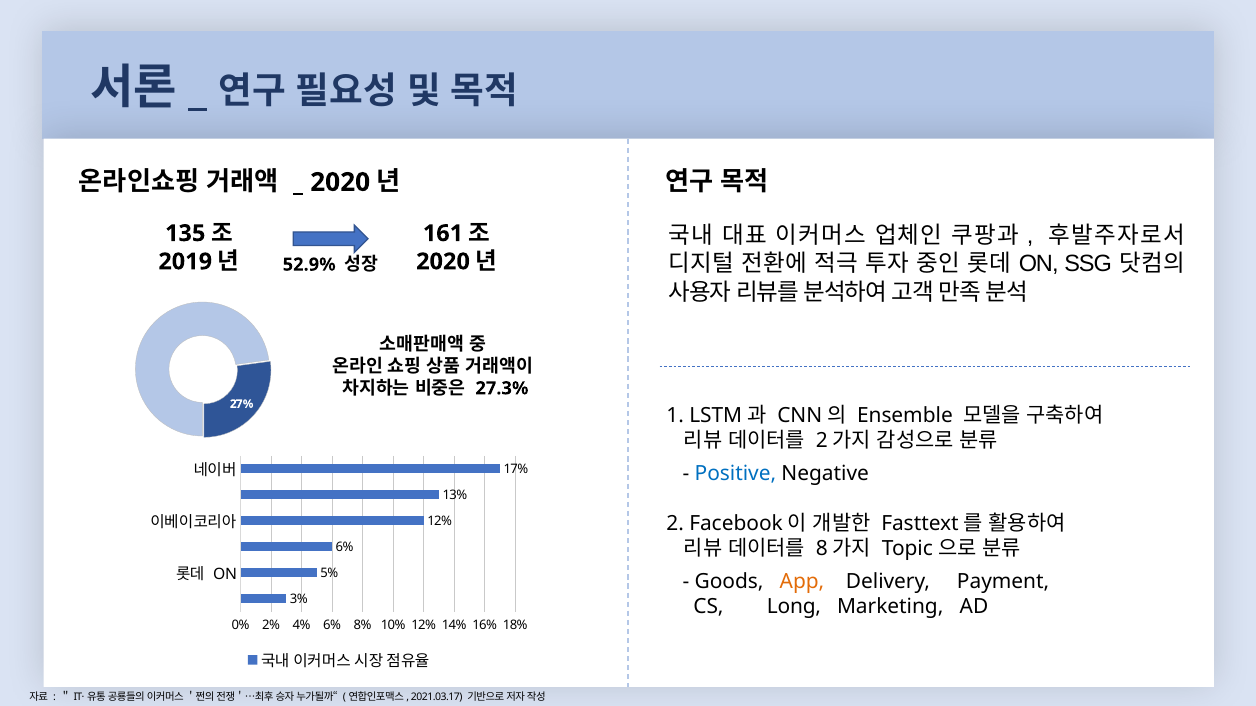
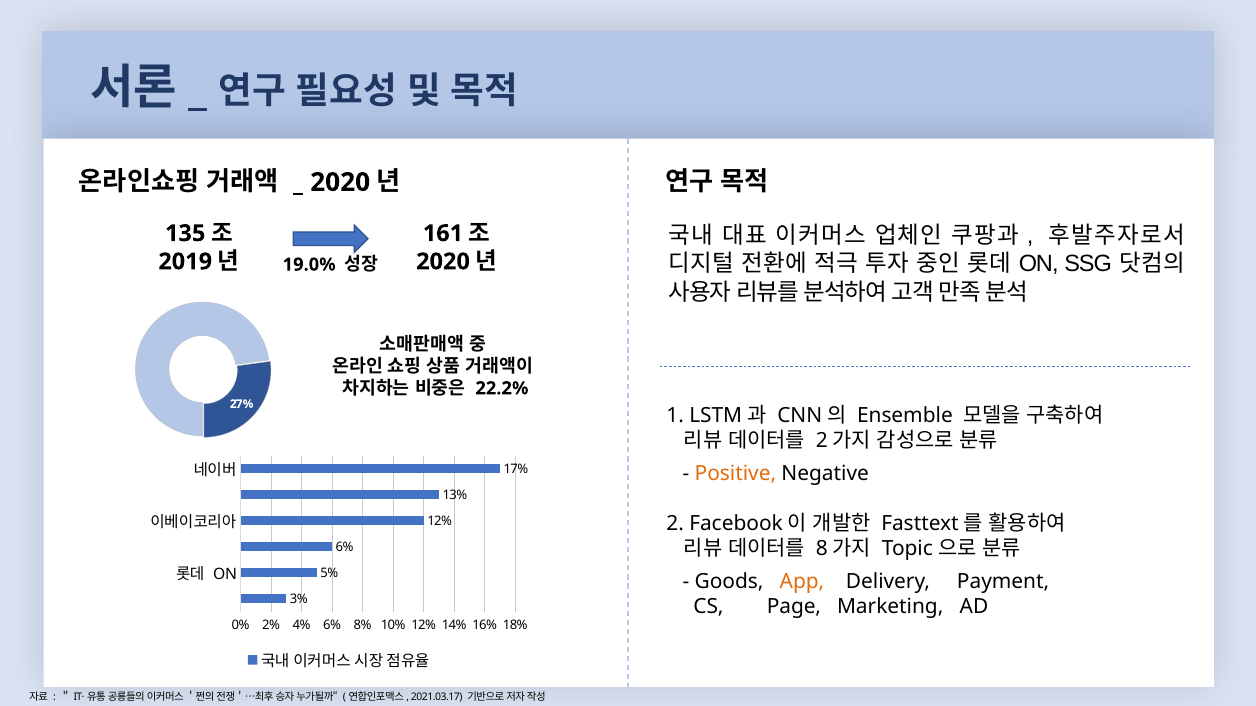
52.9%: 52.9% -> 19.0% (309, 265)
27.3%: 27.3% -> 22.2% (502, 389)
Positive colour: blue -> orange (735, 474)
Long: Long -> Page (794, 607)
